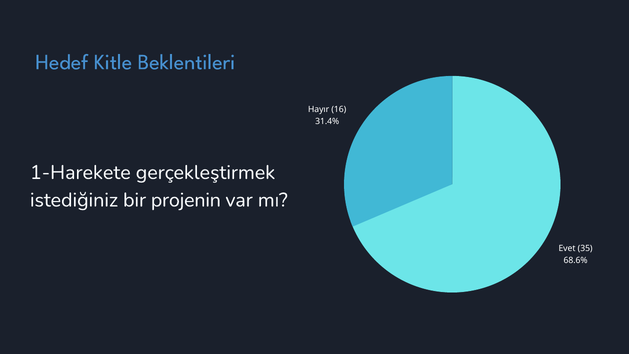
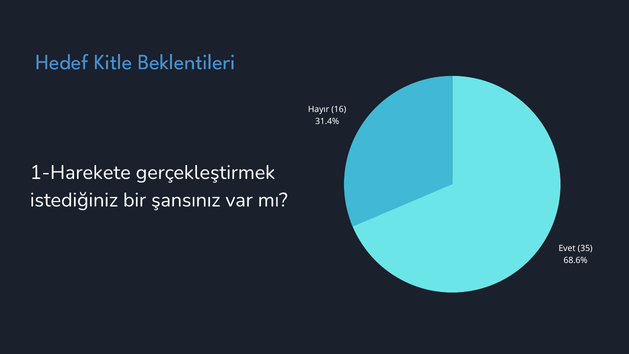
projenin: projenin -> şansınız (186, 200)
